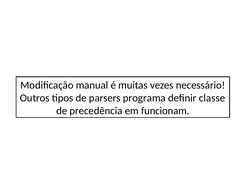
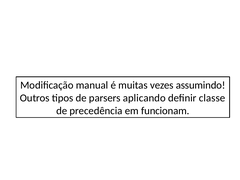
necessário: necessário -> assumindo (201, 85)
programa: programa -> aplicando (144, 98)
